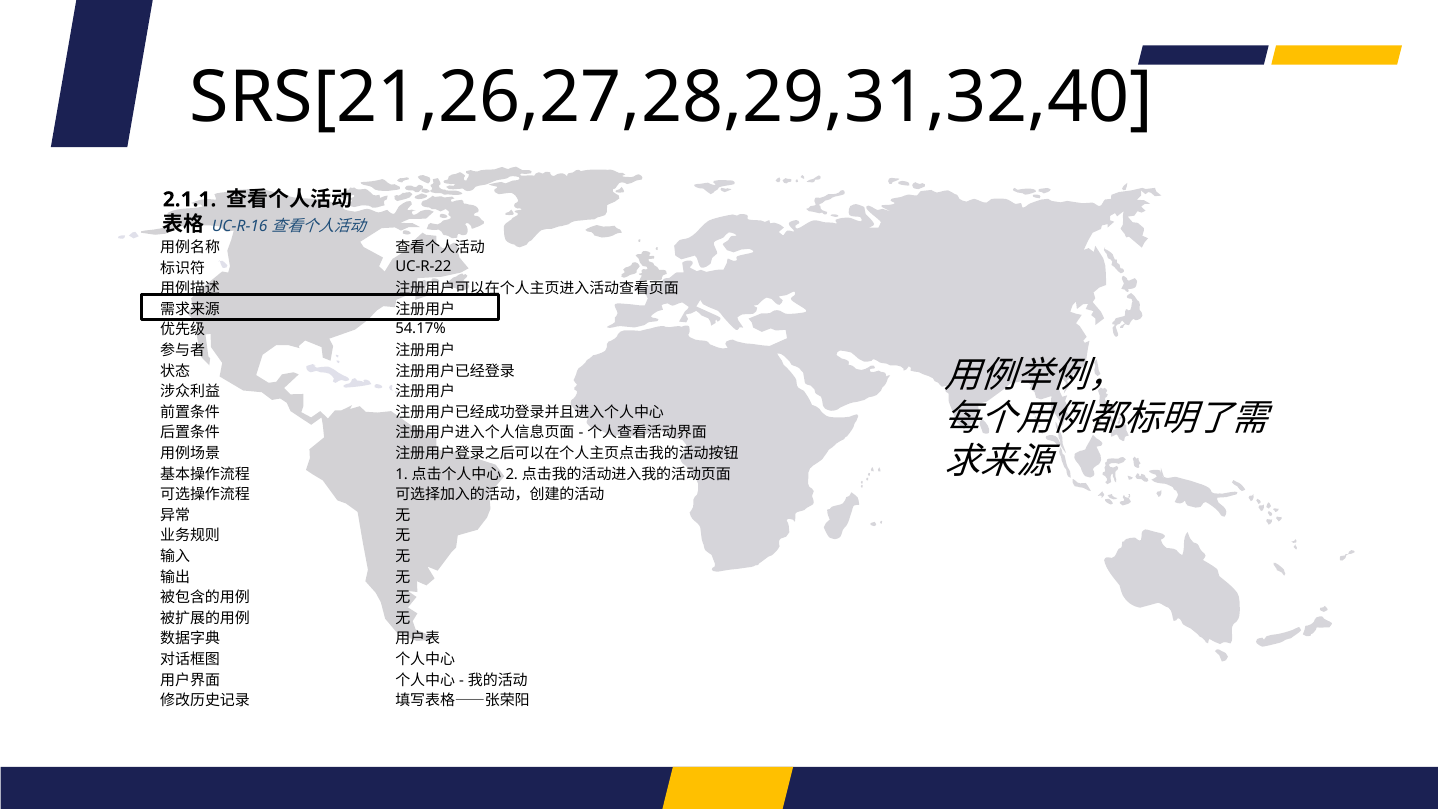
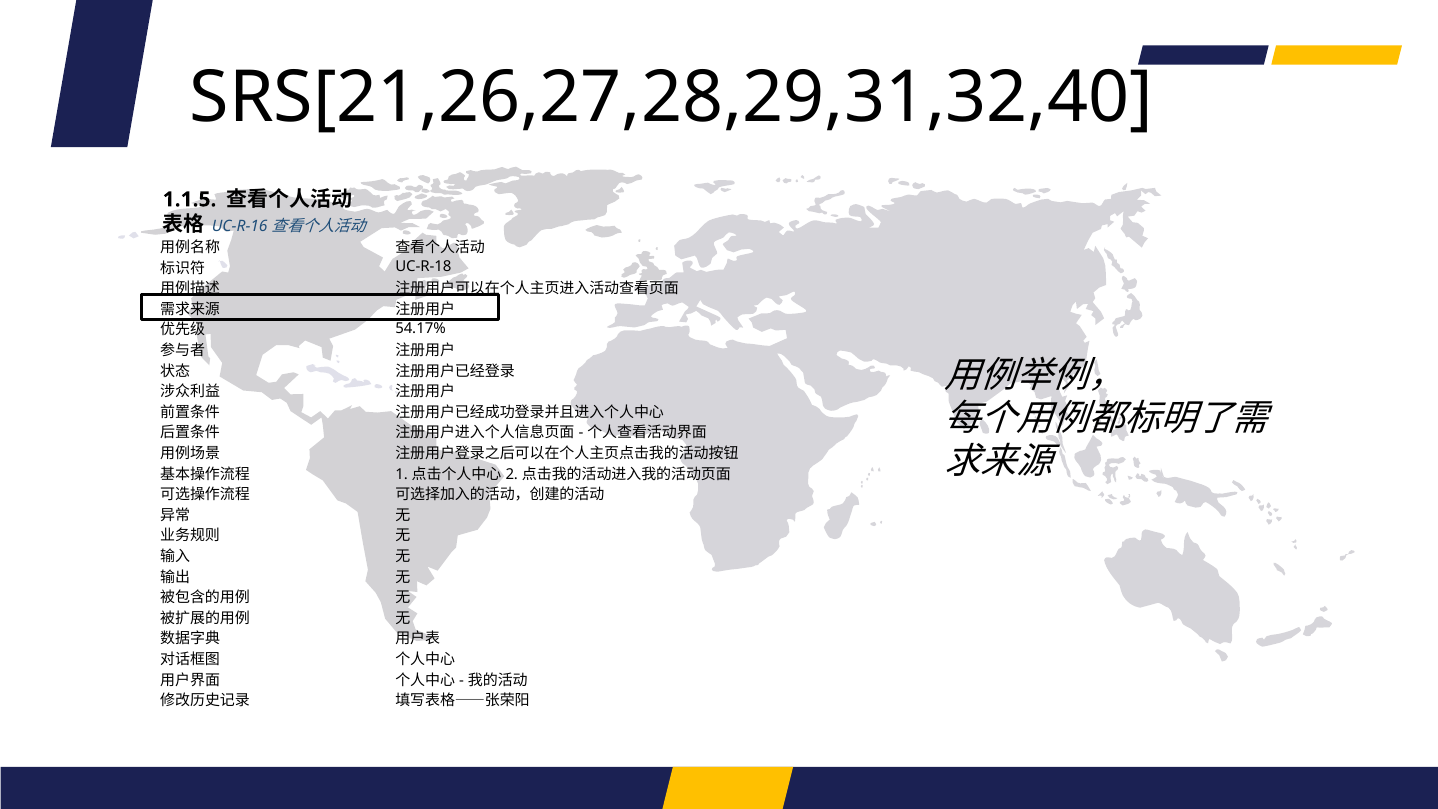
2.1.1: 2.1.1 -> 1.1.5 (190, 199)
UC-R-22: UC-R-22 -> UC-R-18 (423, 267)
